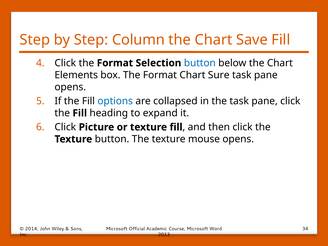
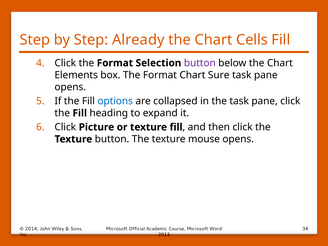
Column: Column -> Already (138, 40)
Save: Save -> Cells (252, 40)
button colour: blue -> purple (200, 63)
